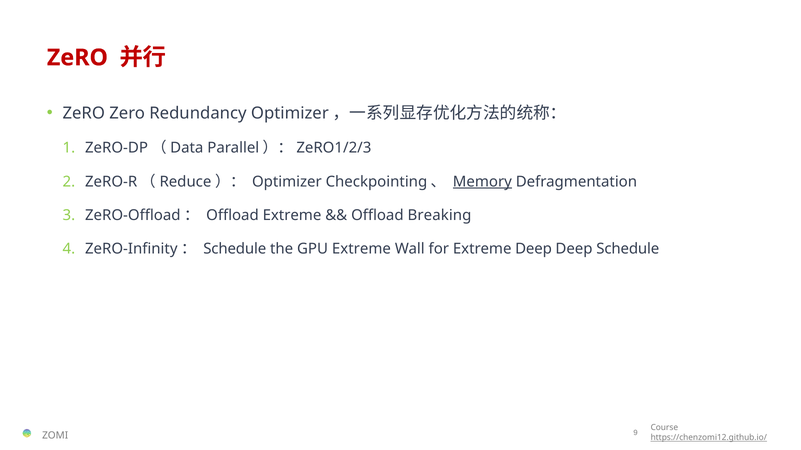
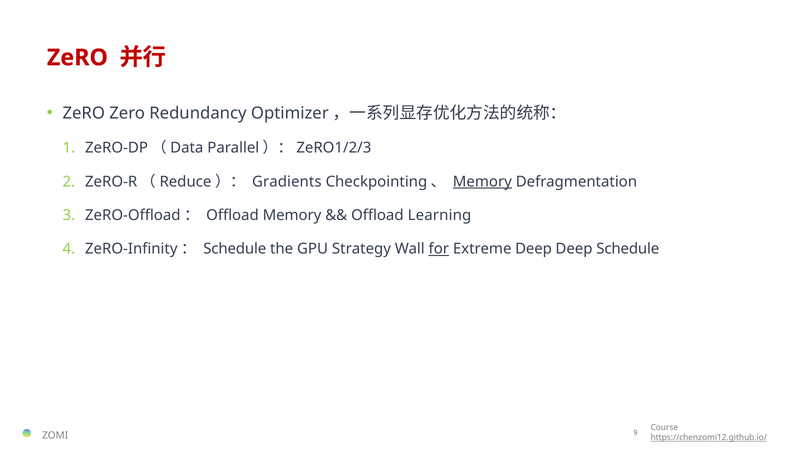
ZeRO-R（Reduce）： Optimizer: Optimizer -> Gradients (287, 182)
Offload Extreme: Extreme -> Memory (292, 215)
Breaking: Breaking -> Learning (439, 215)
GPU Extreme: Extreme -> Strategy (361, 249)
for underline: none -> present (439, 249)
